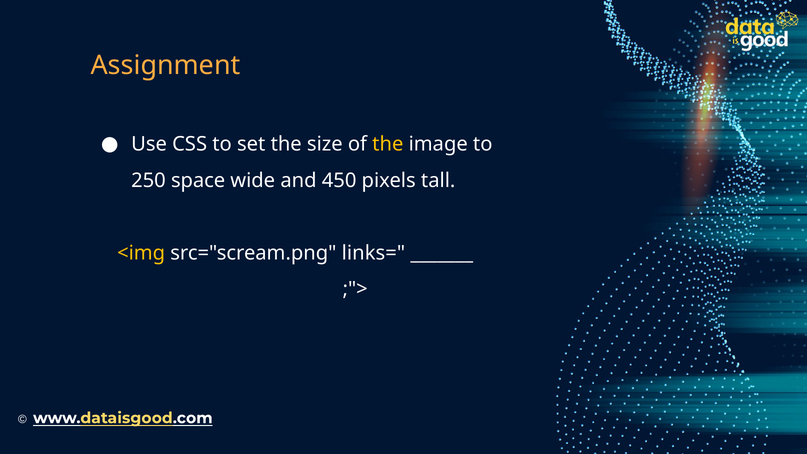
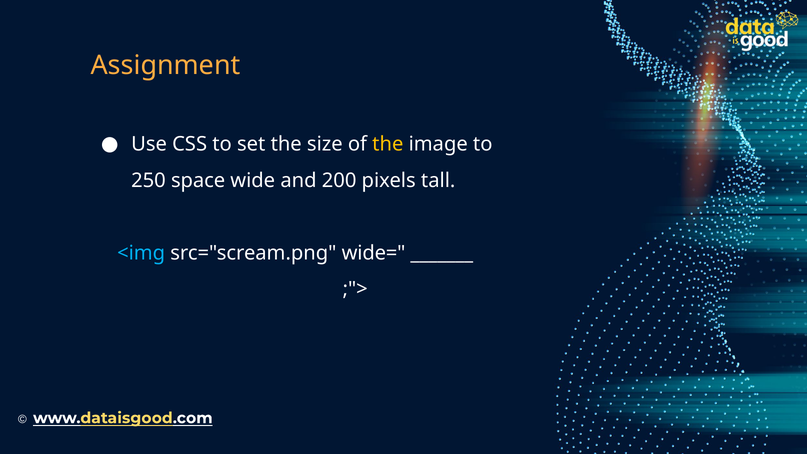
450: 450 -> 200 (339, 180)
<img colour: yellow -> light blue (141, 253)
links=: links= -> wide= (374, 253)
